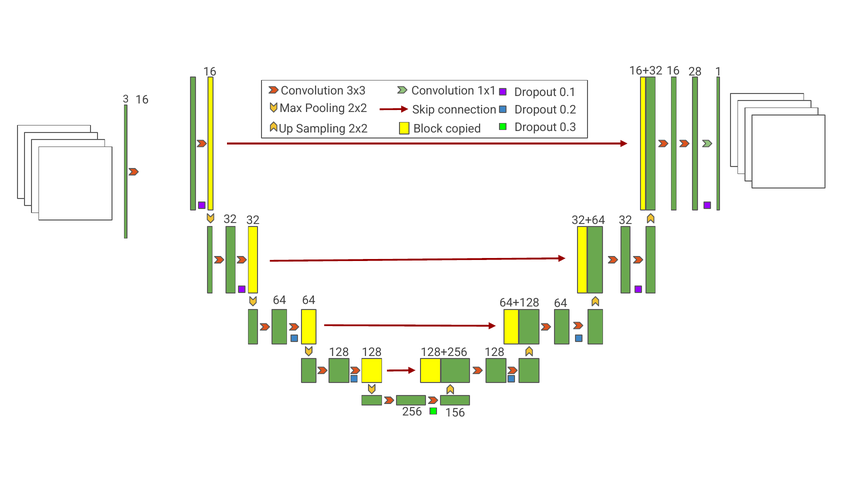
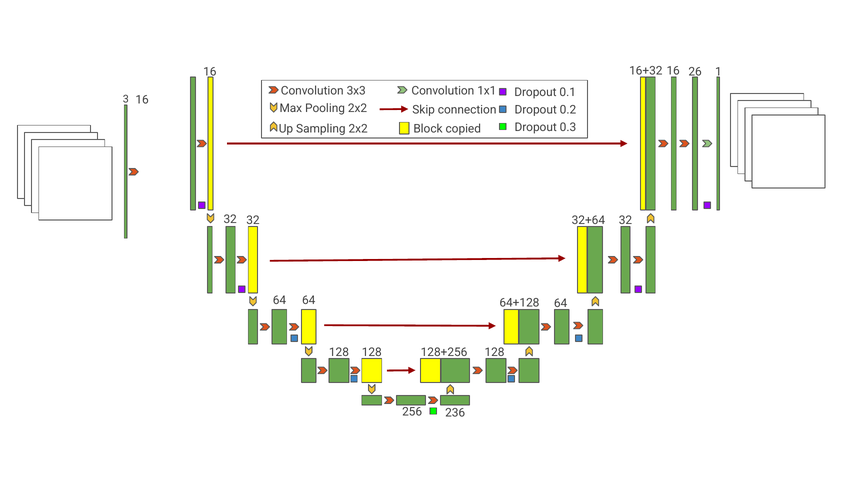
28: 28 -> 26 (695, 72)
156: 156 -> 236 (455, 413)
